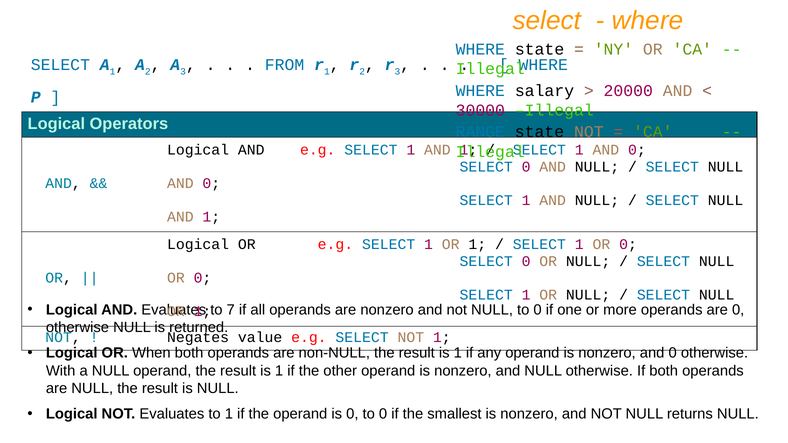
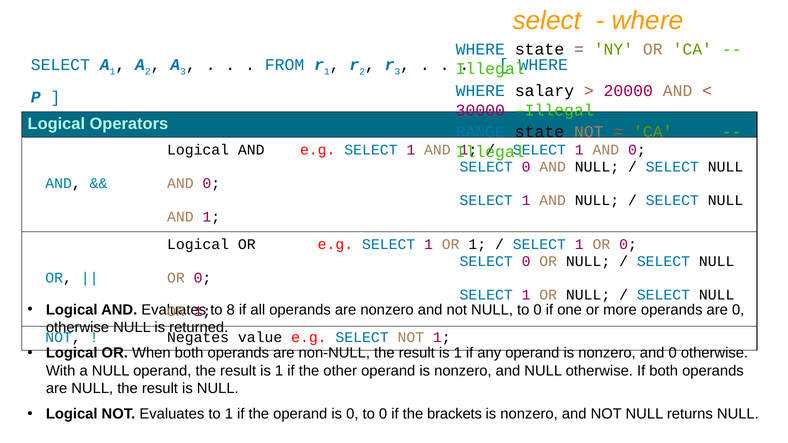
7: 7 -> 8 (231, 310)
smallest: smallest -> brackets (455, 414)
